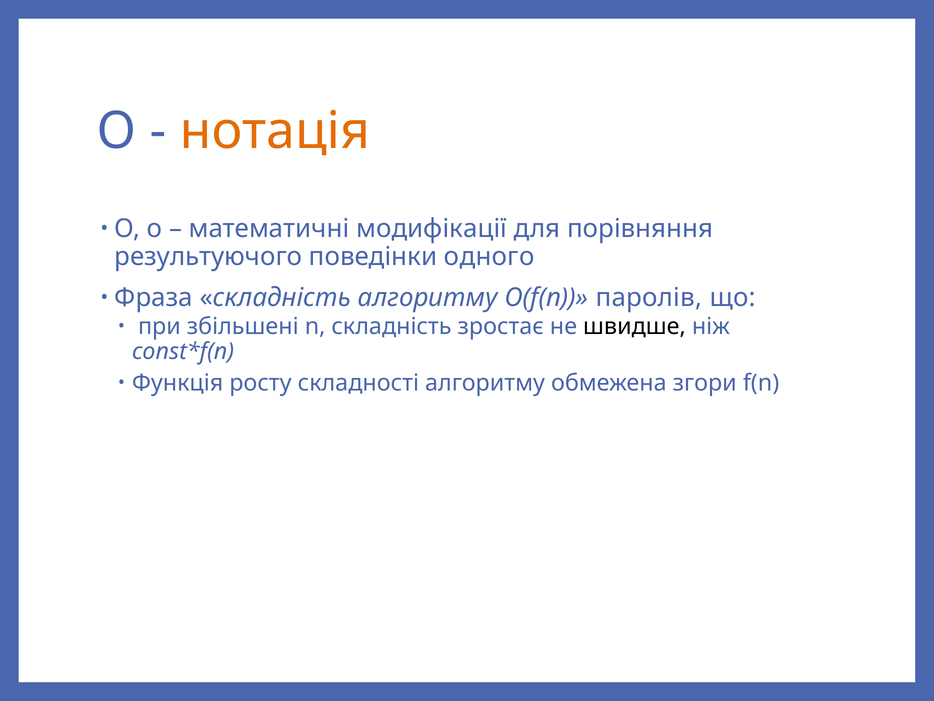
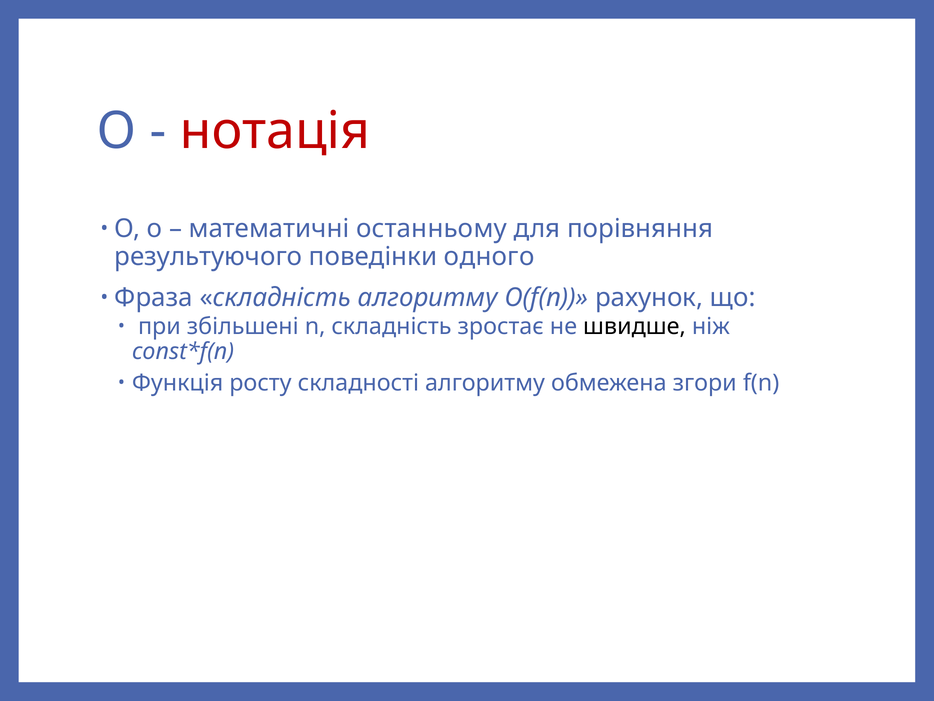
нотація colour: orange -> red (275, 131)
модифікації: модифікації -> останньому (431, 229)
паролів: паролів -> рахунок (649, 298)
